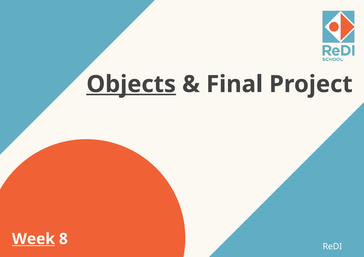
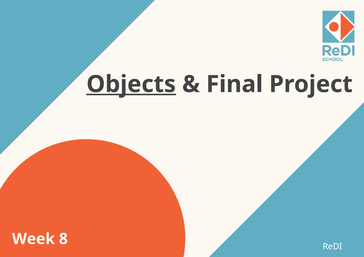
Week underline: present -> none (33, 239)
